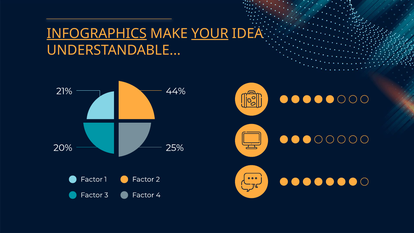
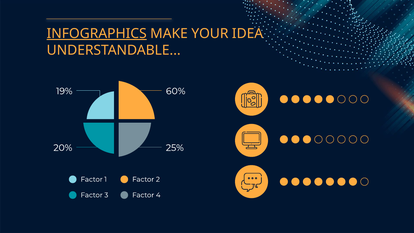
YOUR underline: present -> none (210, 34)
21%: 21% -> 19% (64, 91)
44%: 44% -> 60% (176, 91)
